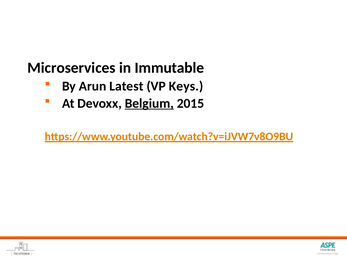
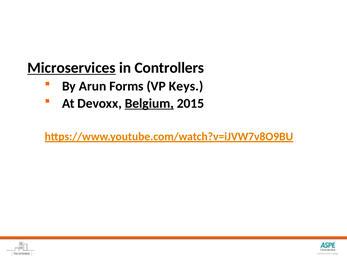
Microservices underline: none -> present (71, 68)
Immutable: Immutable -> Controllers (169, 68)
Latest: Latest -> Forms (126, 86)
